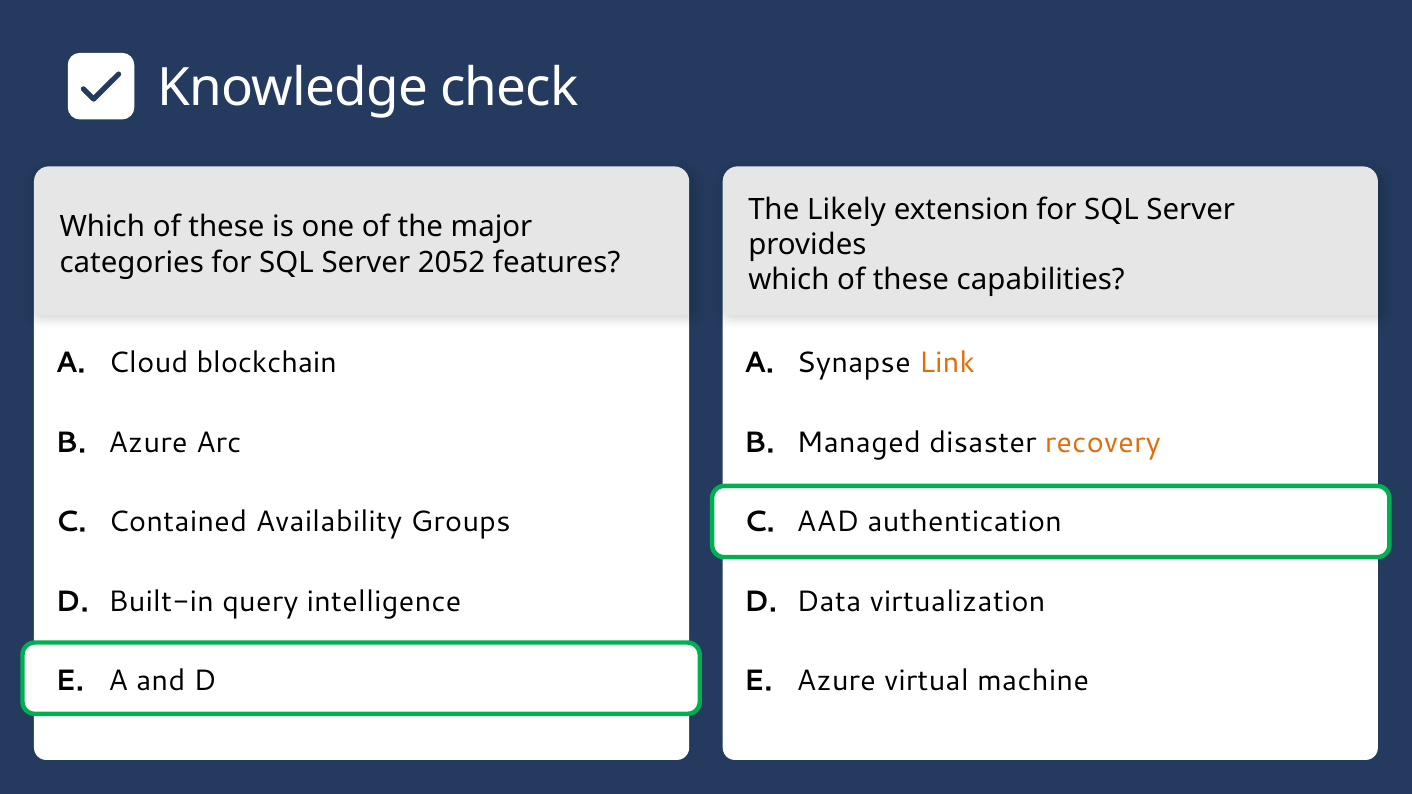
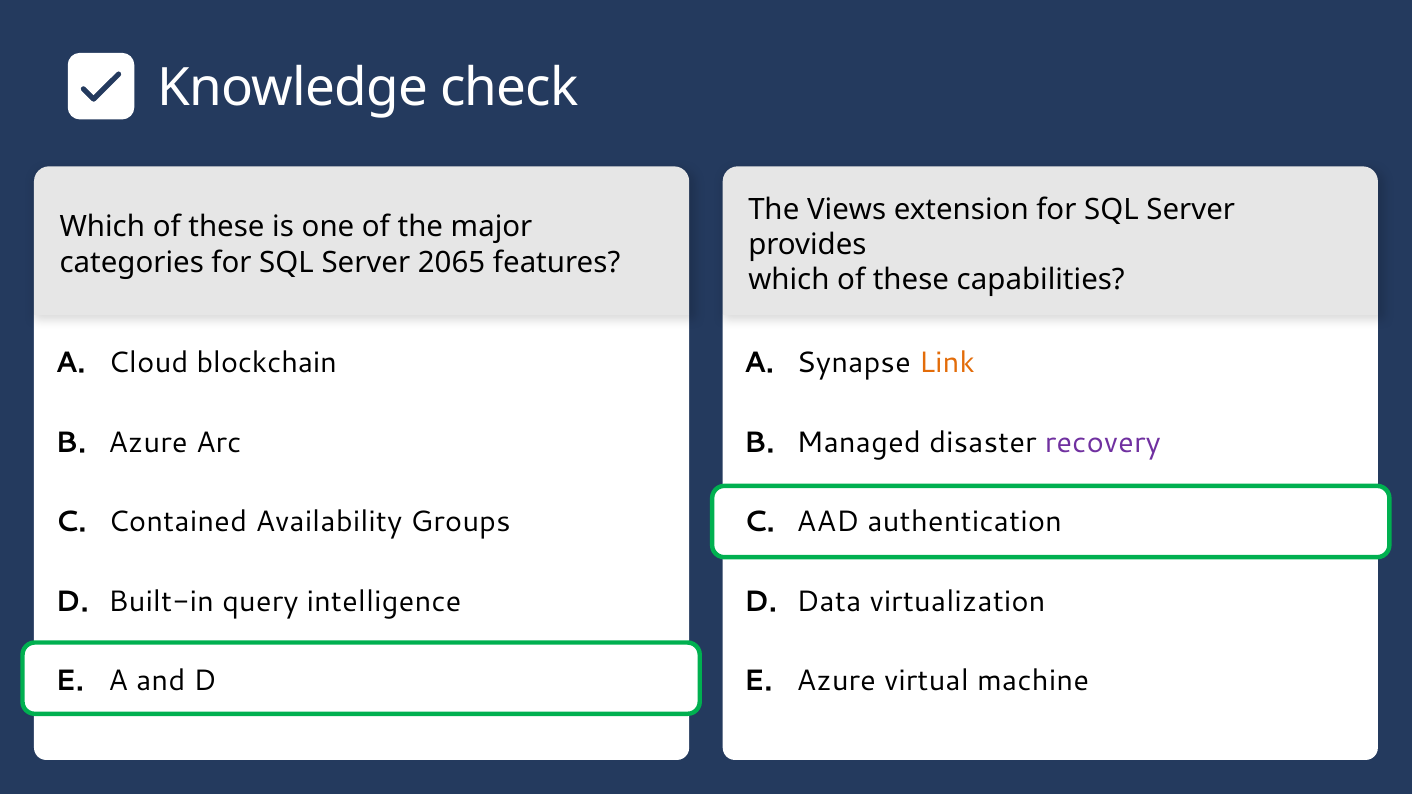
Likely: Likely -> Views (847, 210)
2052: 2052 -> 2065 (452, 263)
recovery colour: orange -> purple (1103, 443)
